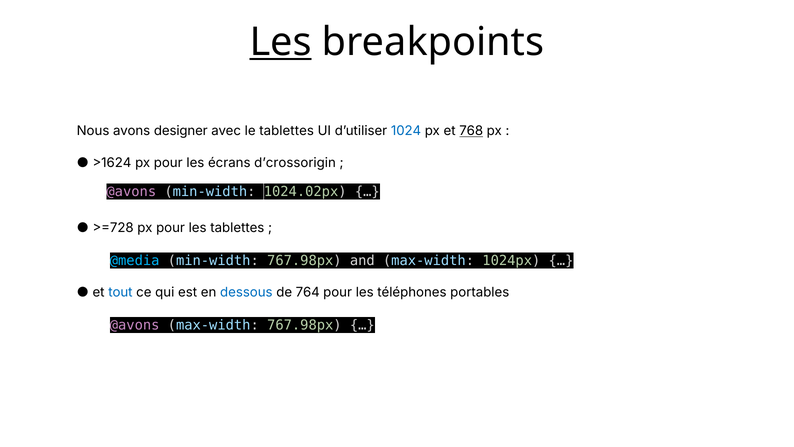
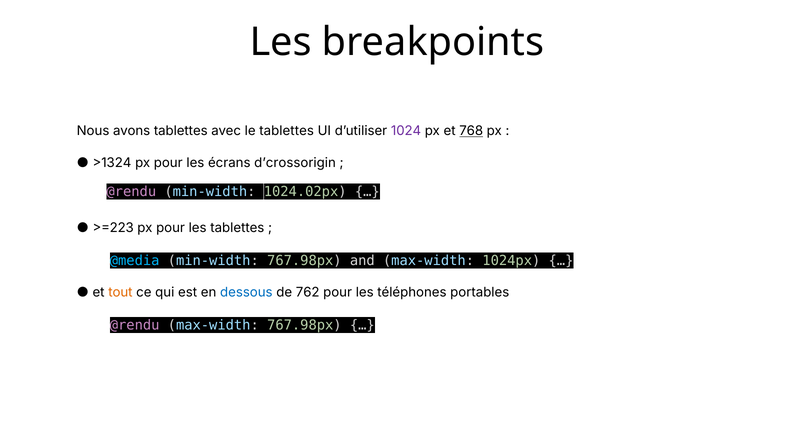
Les underline: present -> none (281, 42)
avons designer: designer -> tablettes (181, 131)
1024 colour: blue -> purple (406, 131)
>1624: >1624 -> >1324 (112, 163)
@avons: @avons -> @rendu (131, 192)
>=728: >=728 -> >=223 (113, 228)
tout colour: blue -> orange (120, 292)
764: 764 -> 762 (308, 292)
@avons: @avons -> @rendu (135, 325)
